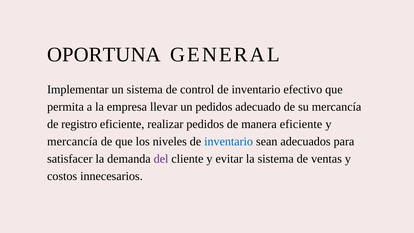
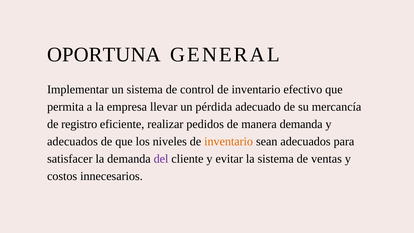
un pedidos: pedidos -> pérdida (214, 107)
manera eficiente: eficiente -> demanda (301, 124)
mercancía: mercancía -> adecuados (72, 141)
inventario colour: blue -> orange (229, 141)
